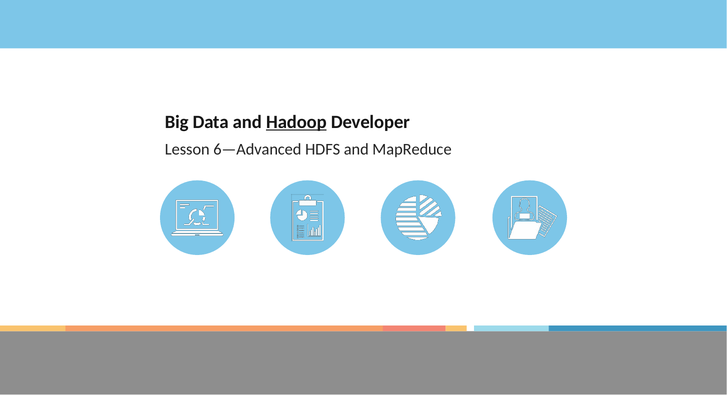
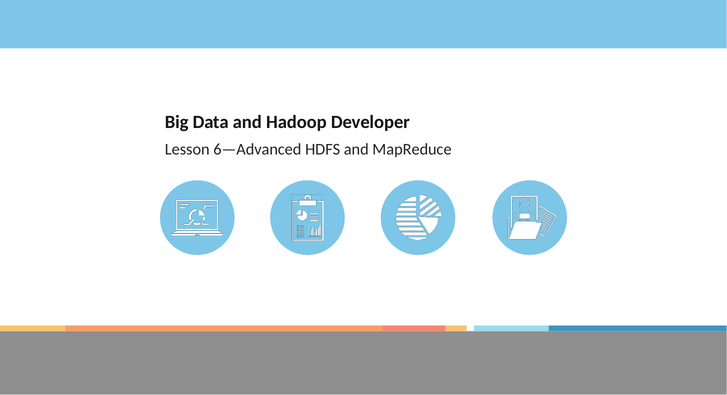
Hadoop underline: present -> none (296, 122)
